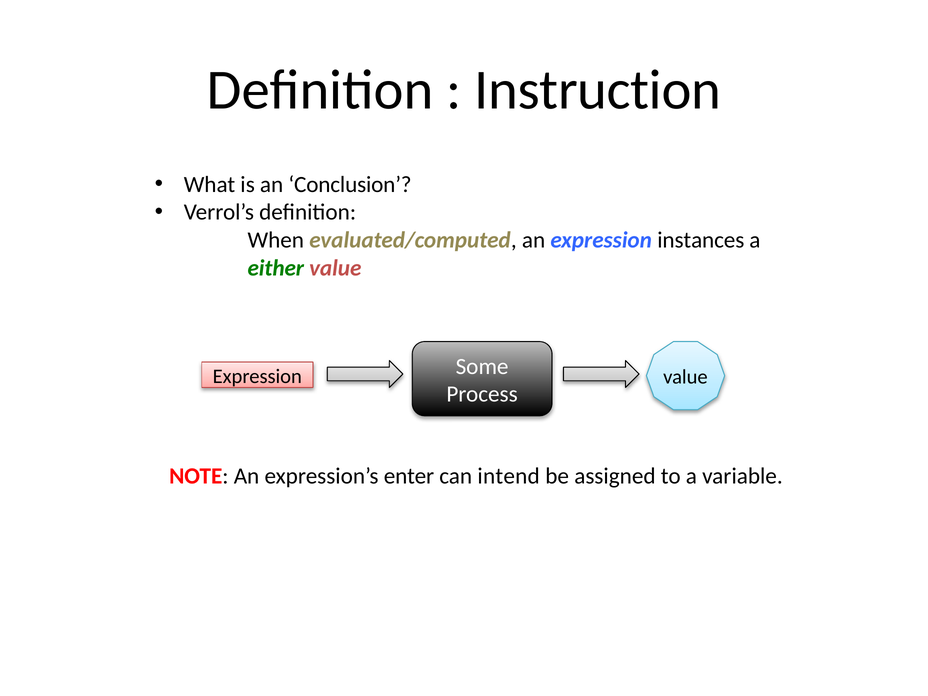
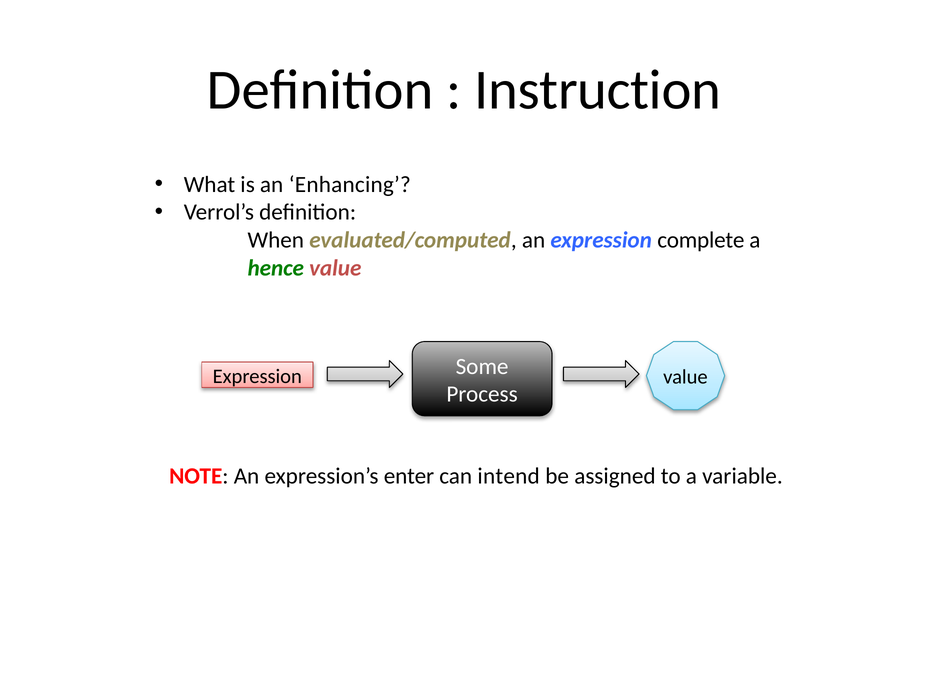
Conclusion: Conclusion -> Enhancing (350, 184)
instances: instances -> complete (701, 240)
either: either -> hence (276, 268)
